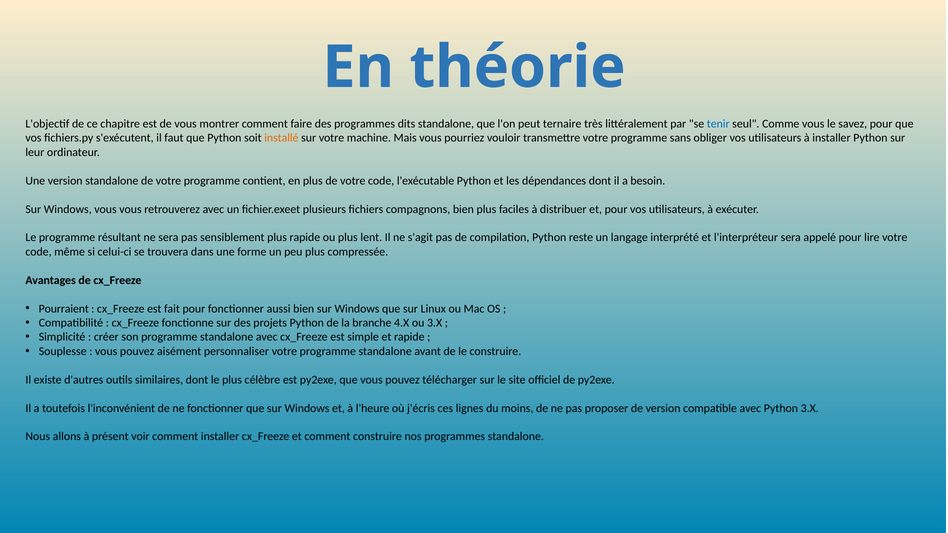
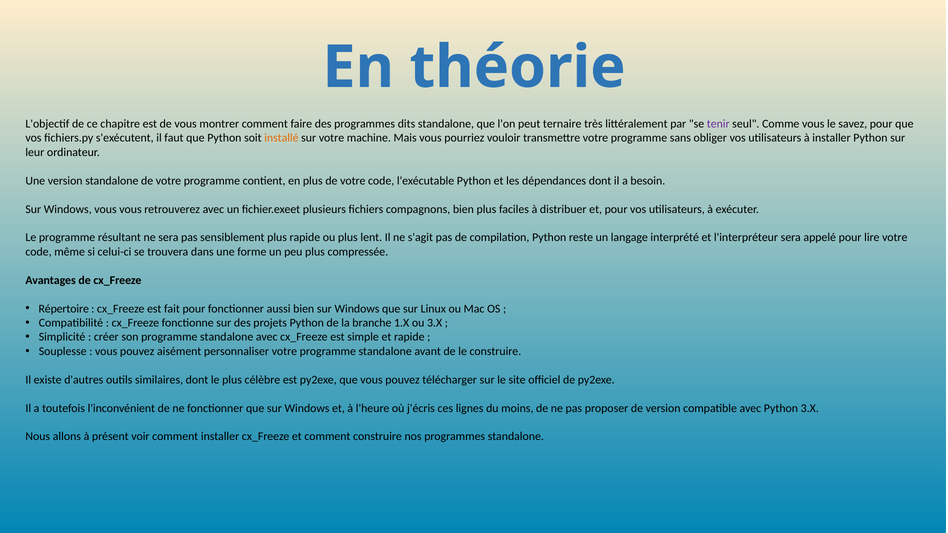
tenir colour: blue -> purple (718, 124)
Pourraient: Pourraient -> Répertoire (64, 309)
4.X: 4.X -> 1.X (402, 323)
